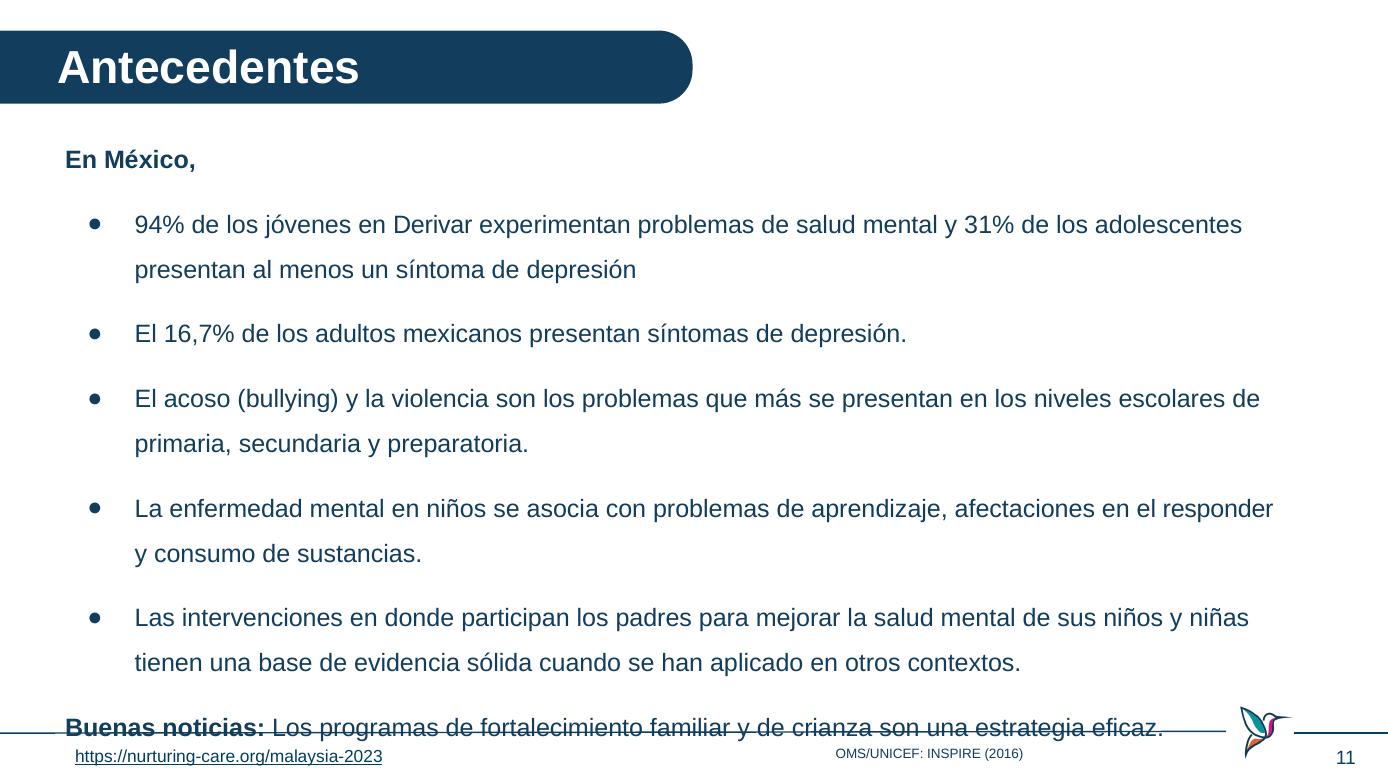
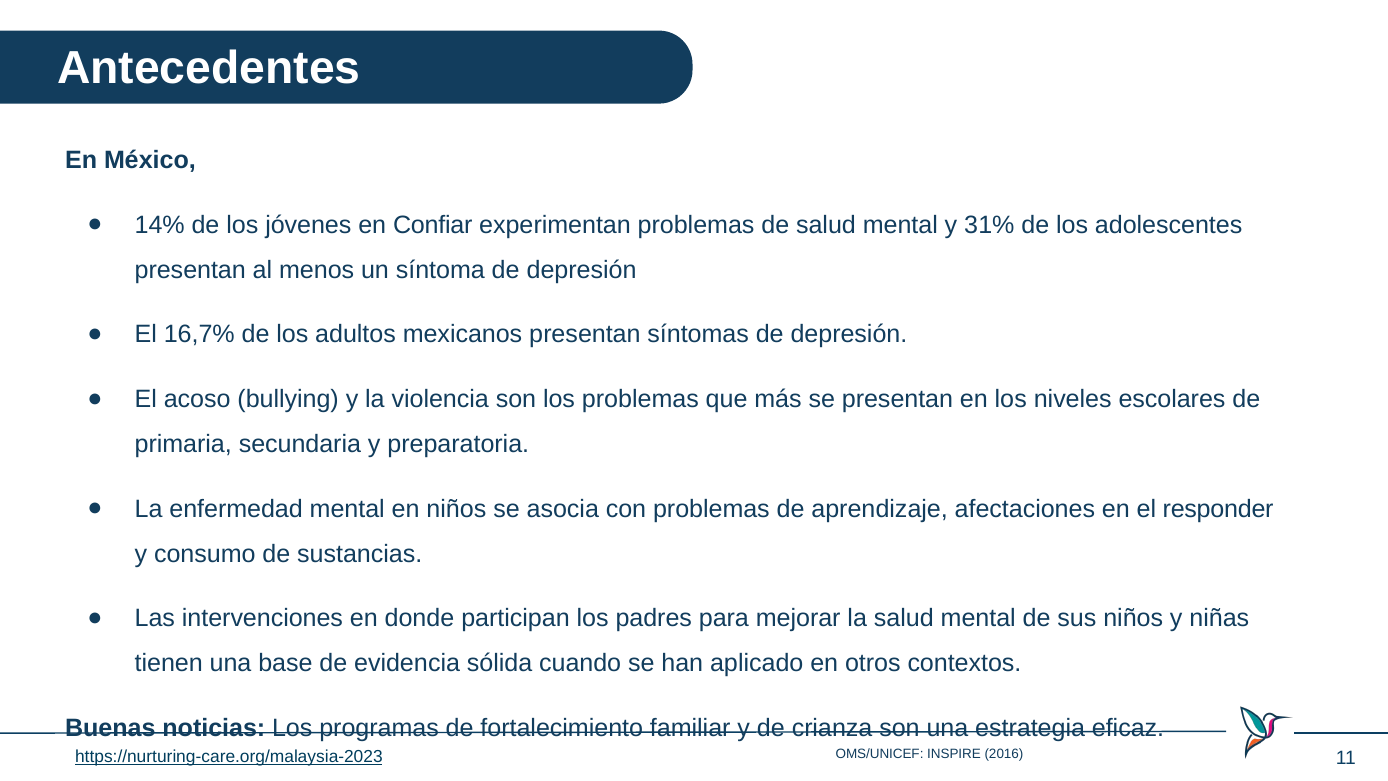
94%: 94% -> 14% (160, 225)
Derivar: Derivar -> Confiar (433, 225)
